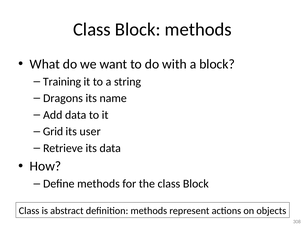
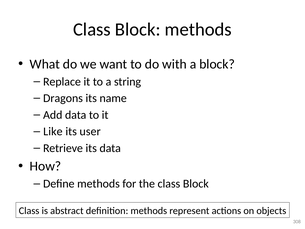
Training: Training -> Replace (62, 81)
Grid: Grid -> Like (53, 131)
